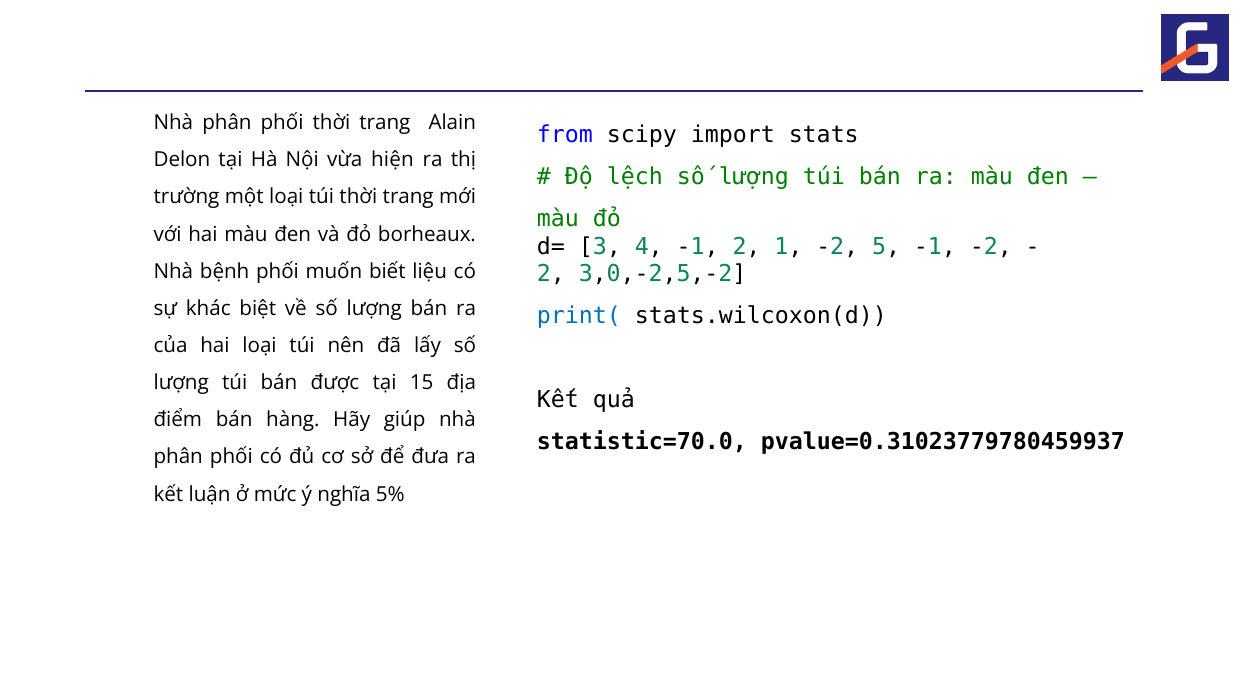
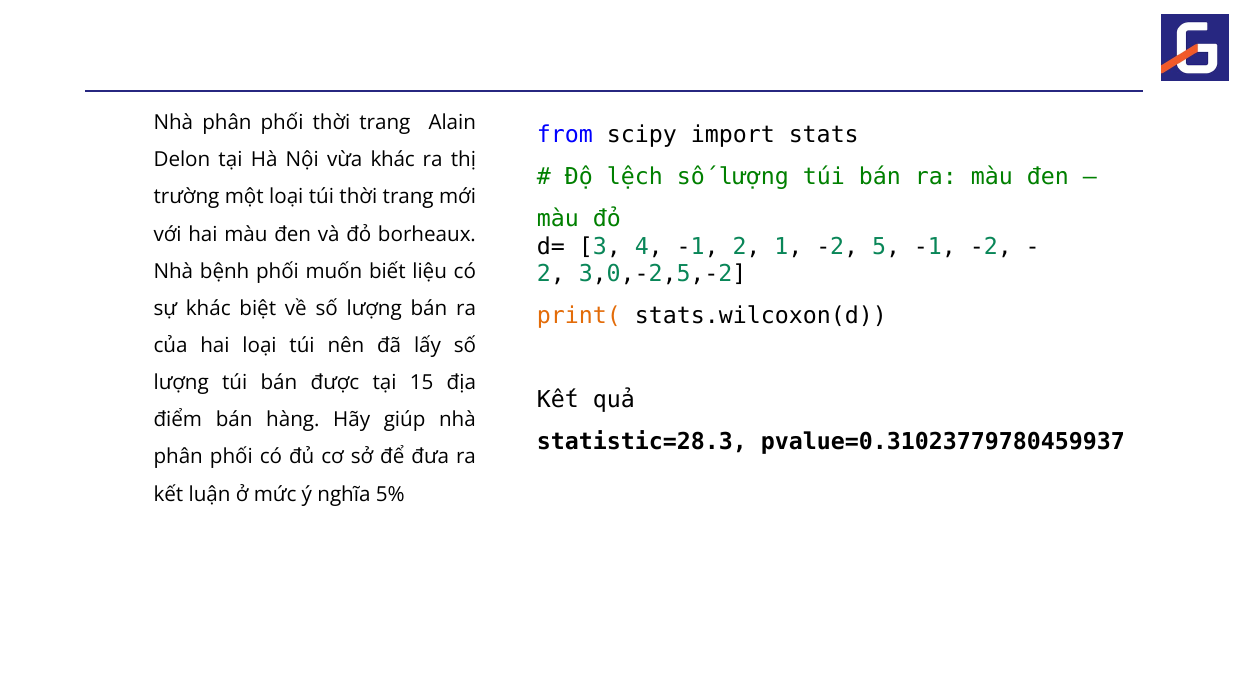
vừa hiện: hiện -> khác (393, 160)
print( colour: blue -> orange (579, 316)
statistic=70.0: statistic=70.0 -> statistic=28.3 (642, 442)
